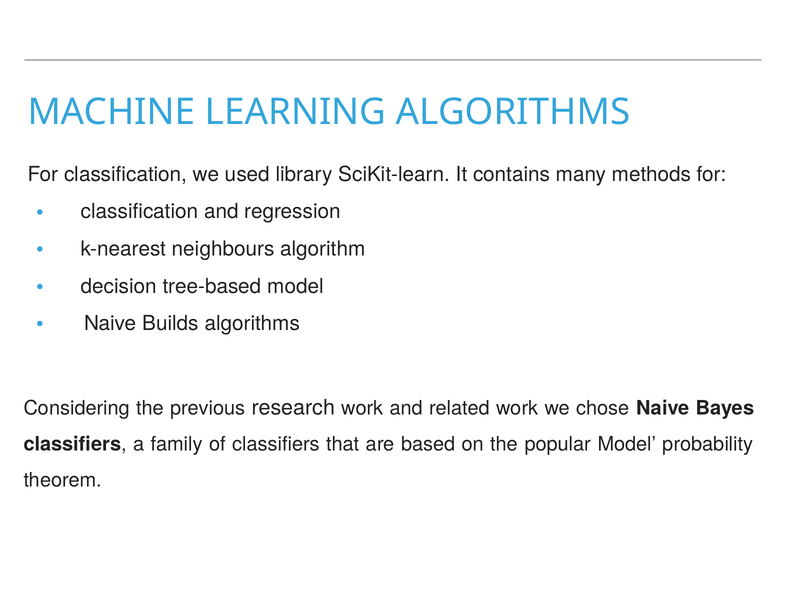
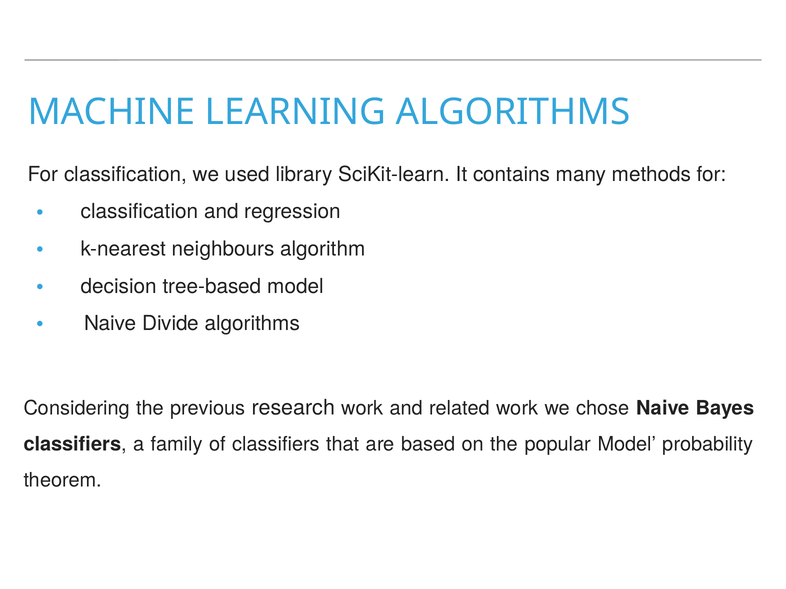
Builds: Builds -> Divide (171, 324)
